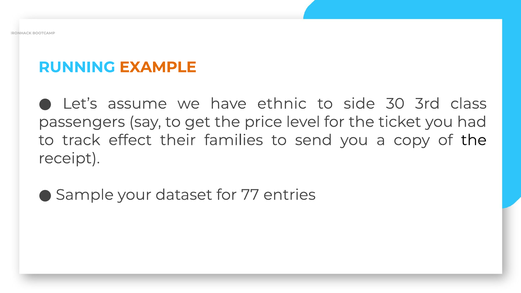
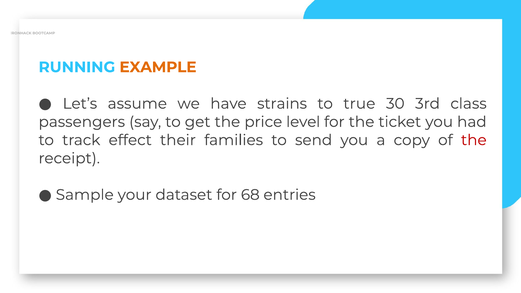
ethnic: ethnic -> strains (282, 104)
side: side -> true (359, 104)
the colour: black -> red (474, 140)
77: 77 -> 68 (250, 195)
